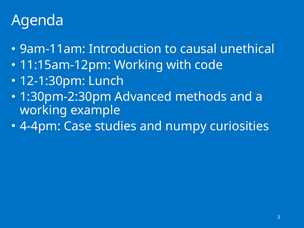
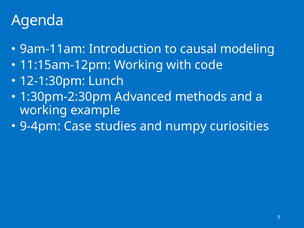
unethical: unethical -> modeling (247, 49)
4-4pm: 4-4pm -> 9-4pm (40, 126)
